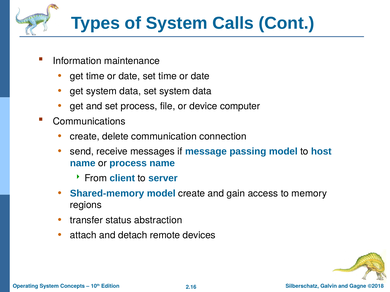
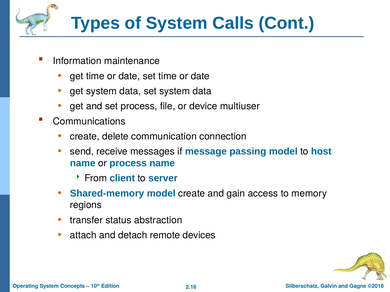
computer: computer -> multiuser (240, 106)
